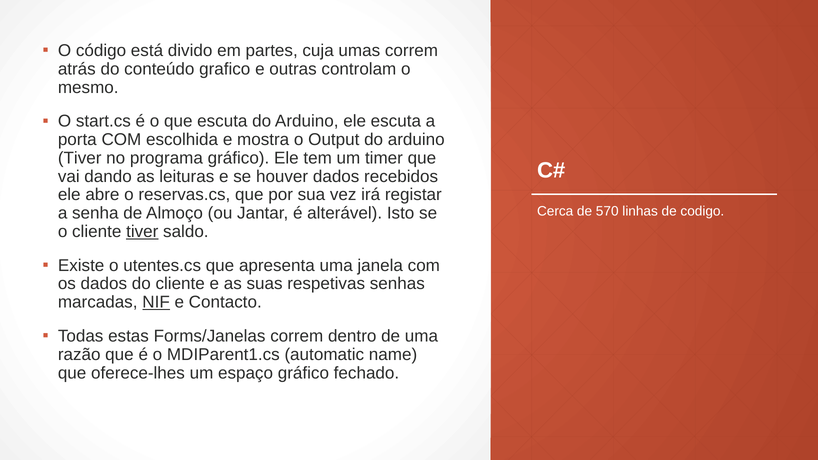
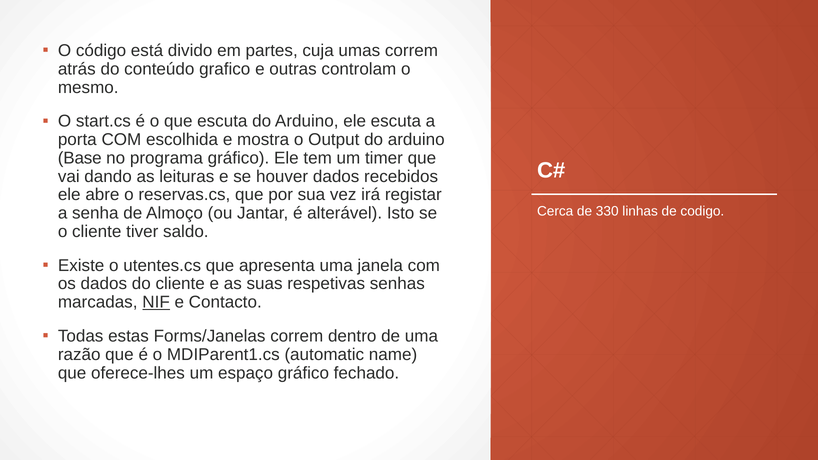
Tiver: Tiver -> Base (80, 158)
570: 570 -> 330 (607, 211)
tiver underline: present -> none (142, 232)
